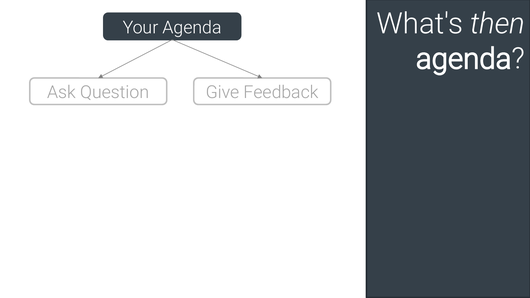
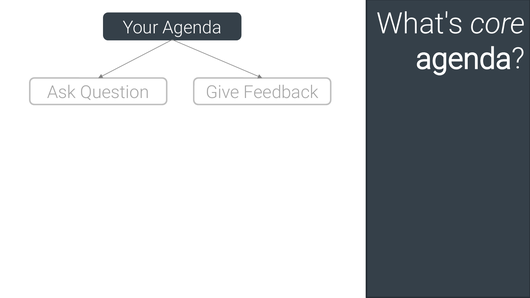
then: then -> core (498, 24)
